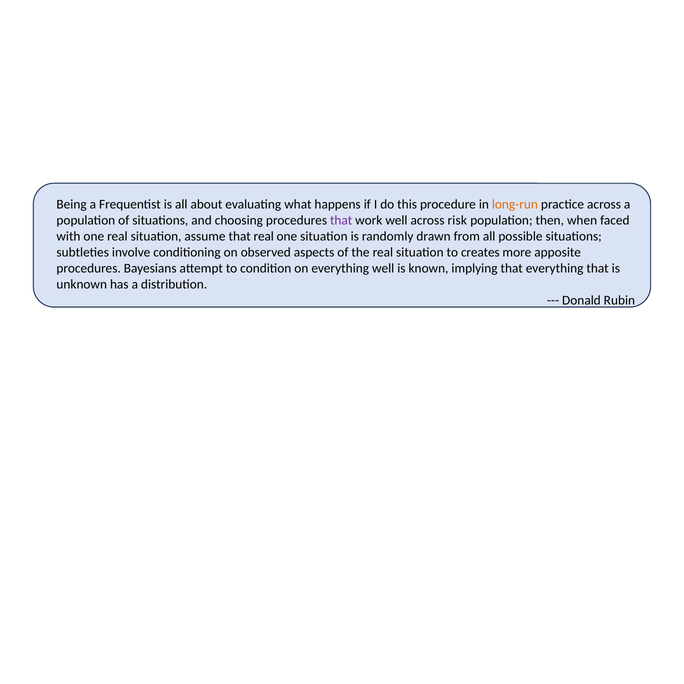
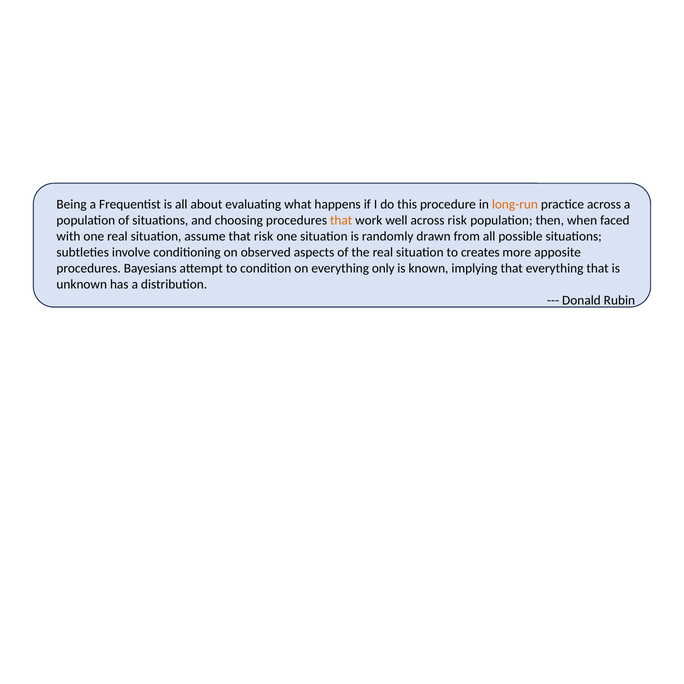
that colour: purple -> orange (341, 221)
that real: real -> risk (264, 237)
everything well: well -> only (383, 268)
